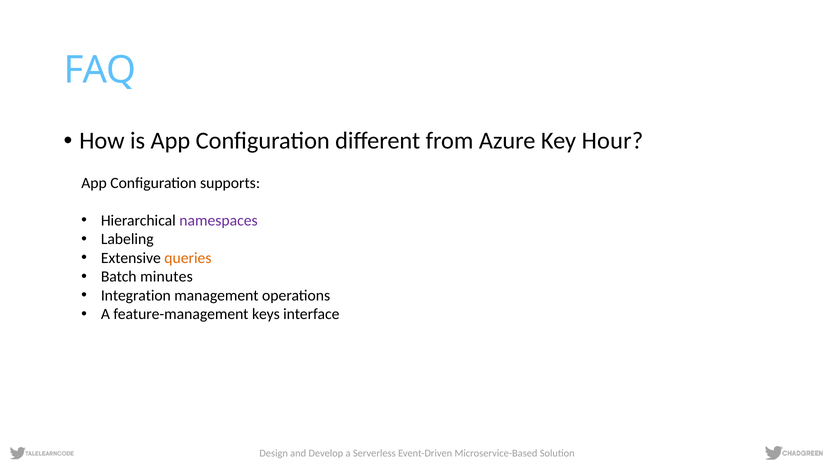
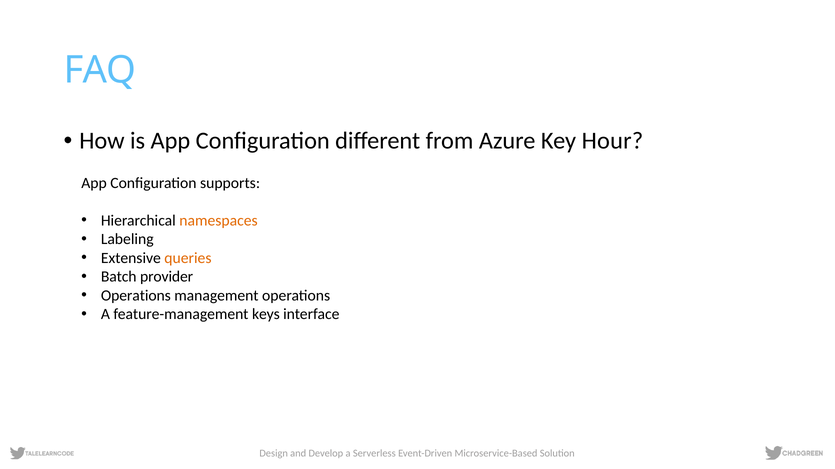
namespaces colour: purple -> orange (218, 221)
minutes: minutes -> provider (167, 277)
Integration: Integration -> Operations (136, 296)
